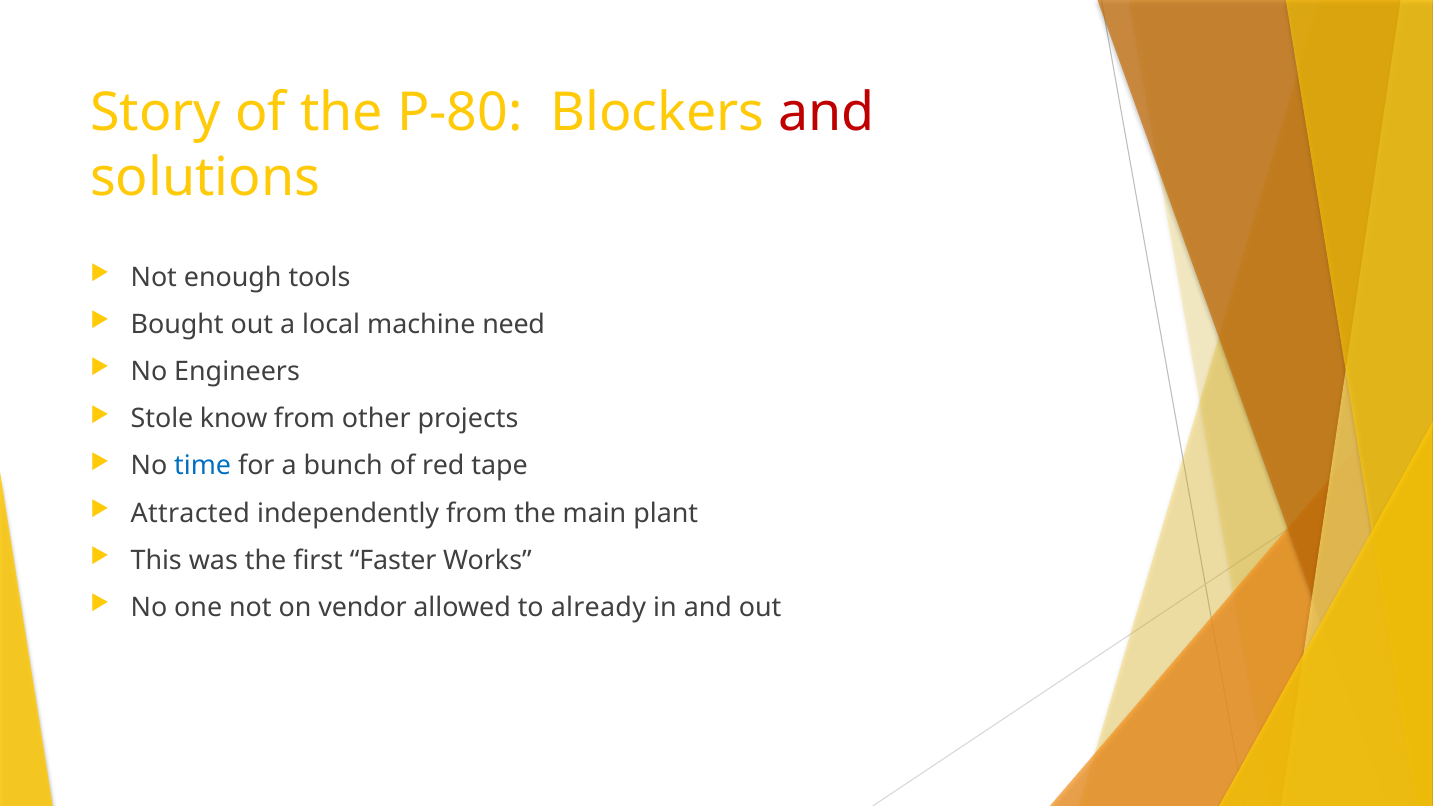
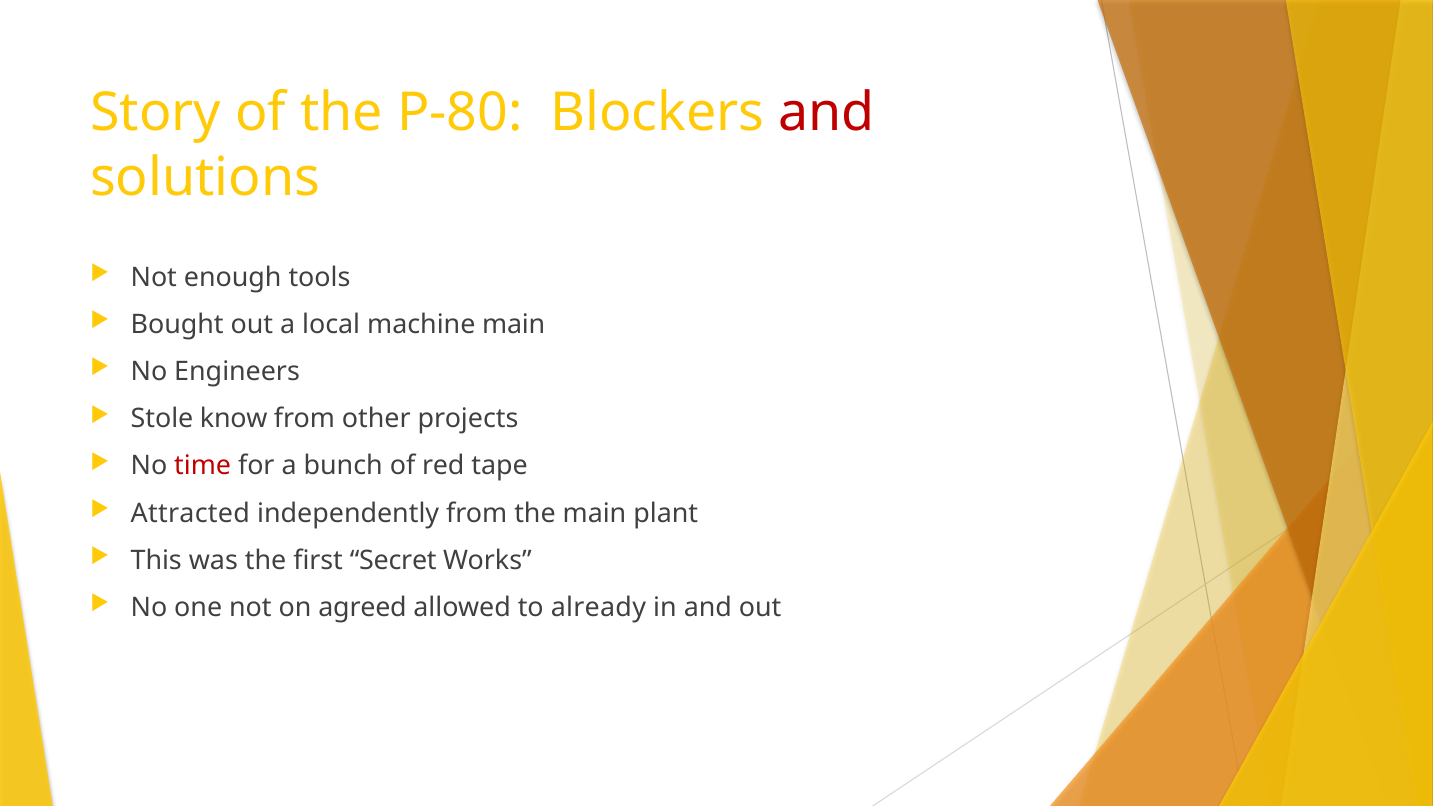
machine need: need -> main (514, 325)
time colour: blue -> red (203, 466)
Faster: Faster -> Secret (393, 560)
vendor: vendor -> agreed (363, 608)
